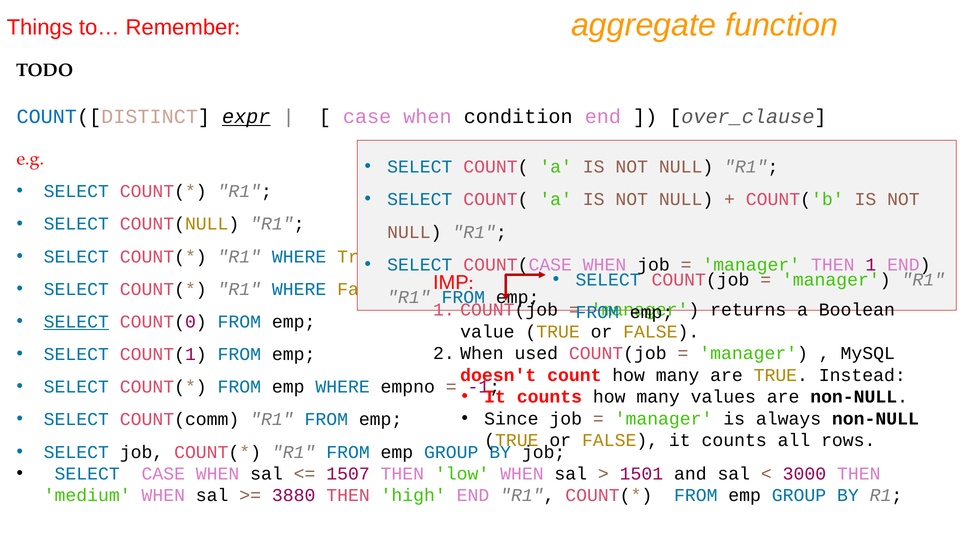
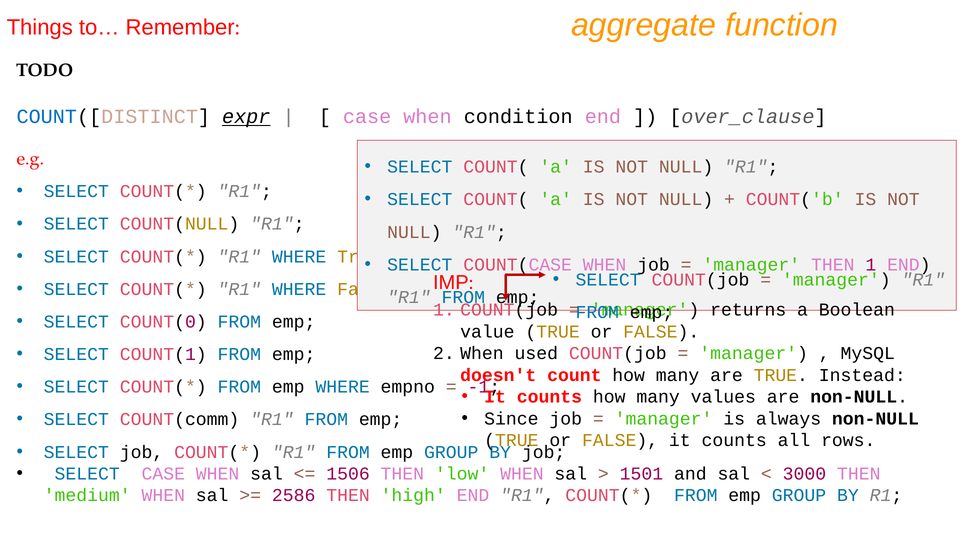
SELECT underline: present -> none (76, 322)
1507: 1507 -> 1506 (348, 474)
3880: 3880 -> 2586 (294, 496)
